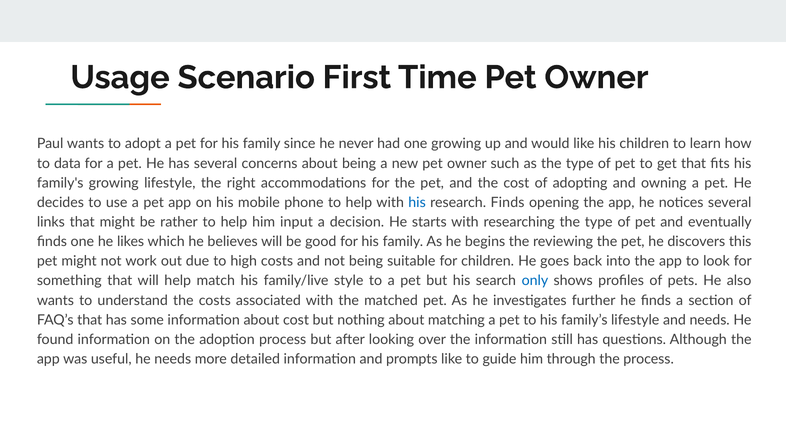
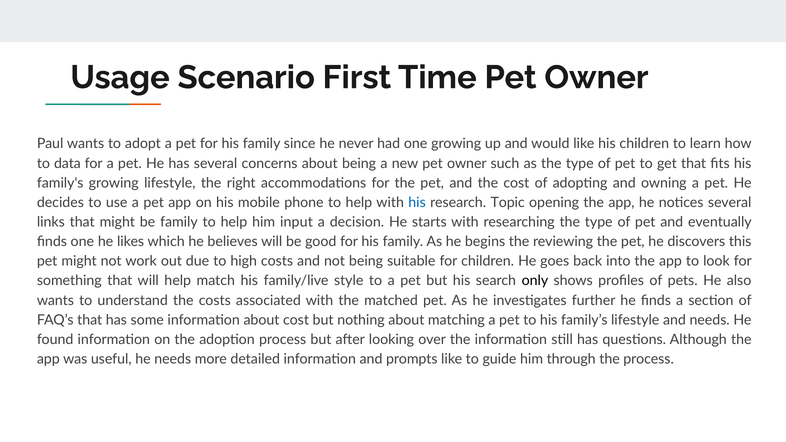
research Finds: Finds -> Topic (508, 203)
be rather: rather -> family (179, 222)
only colour: blue -> black (535, 281)
